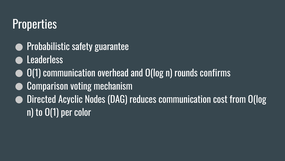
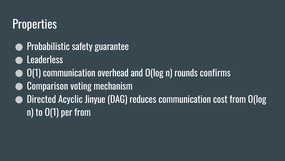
Nodes: Nodes -> Jinyue (95, 99)
per color: color -> from (83, 112)
